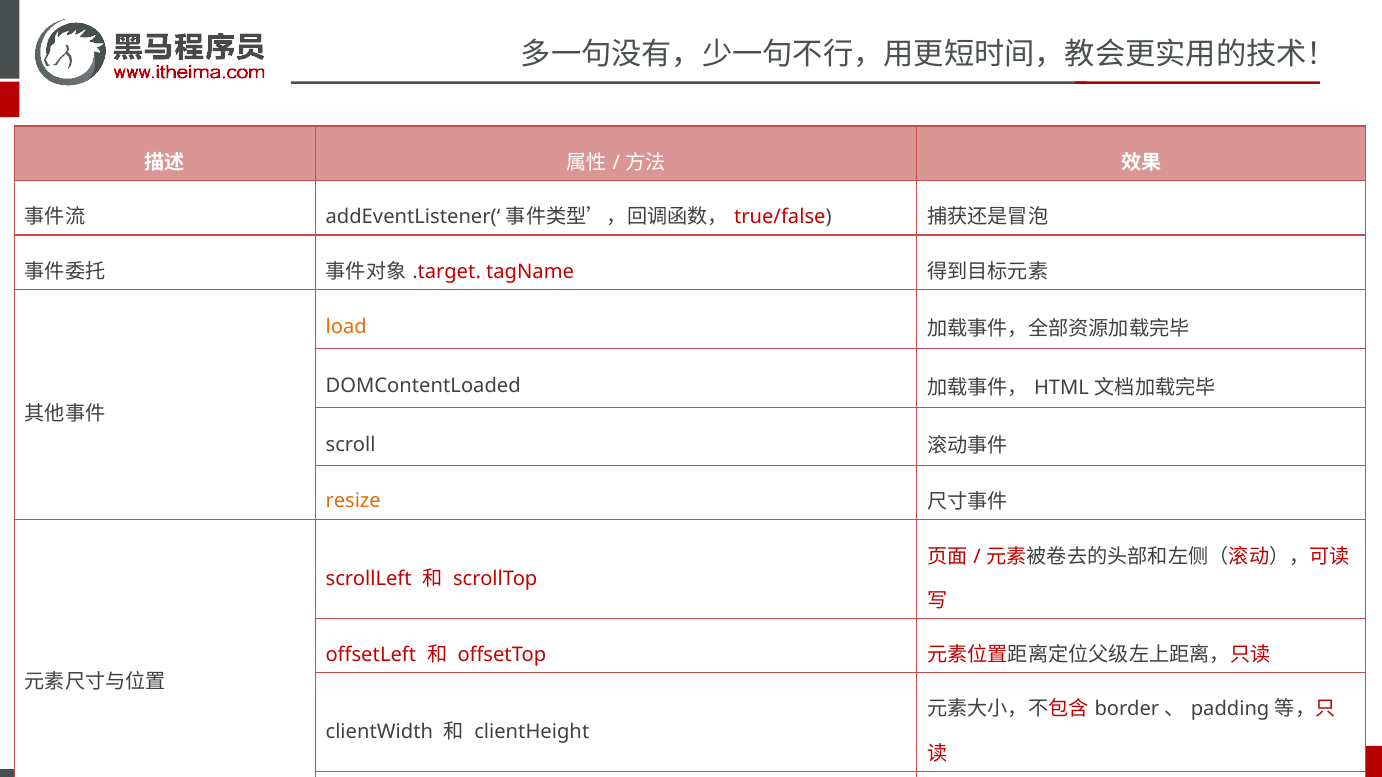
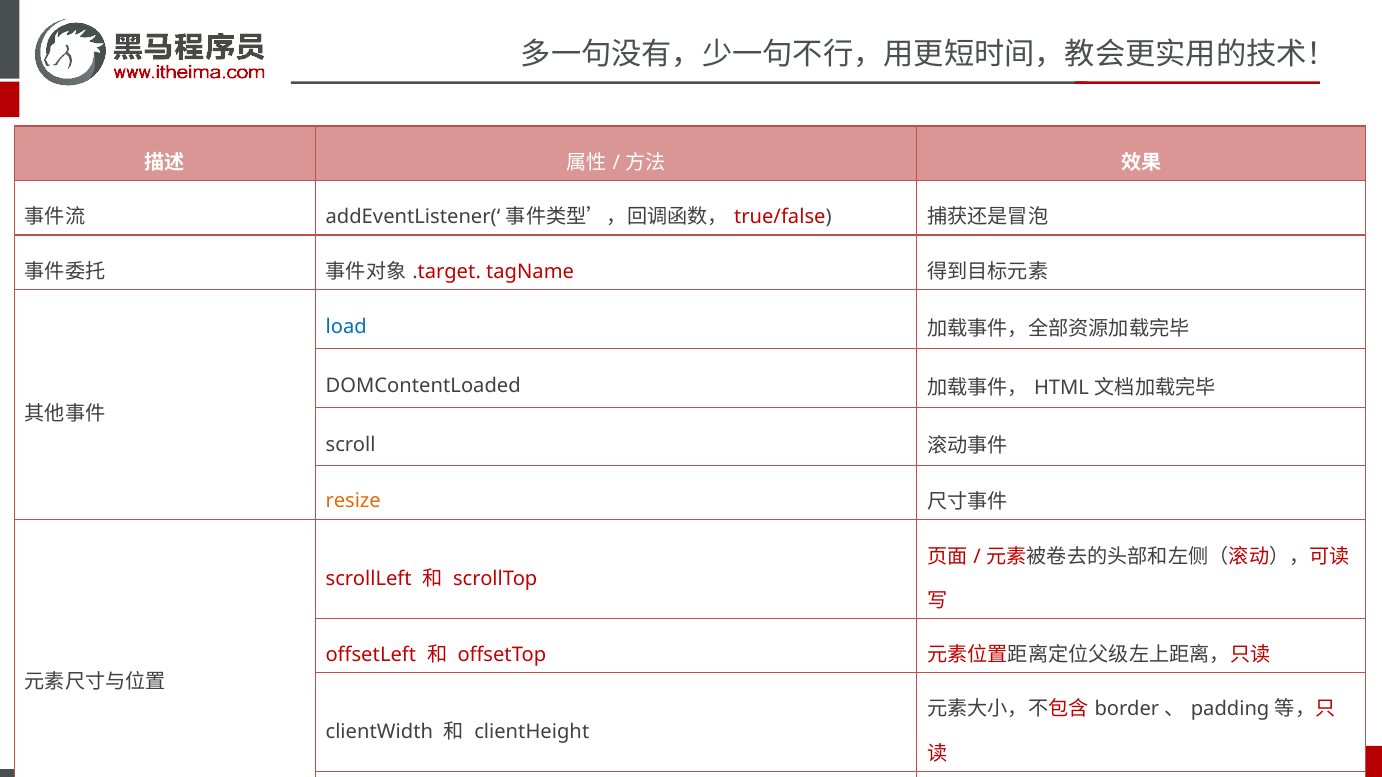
load colour: orange -> blue (346, 327)
